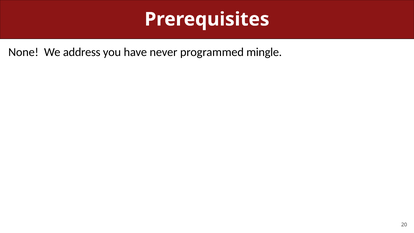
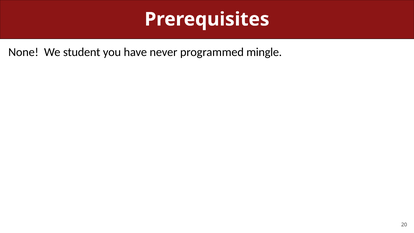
address: address -> student (82, 52)
